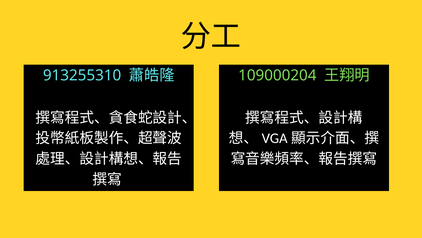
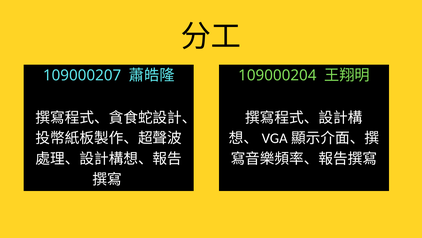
913255310: 913255310 -> 109000207 (82, 75)
